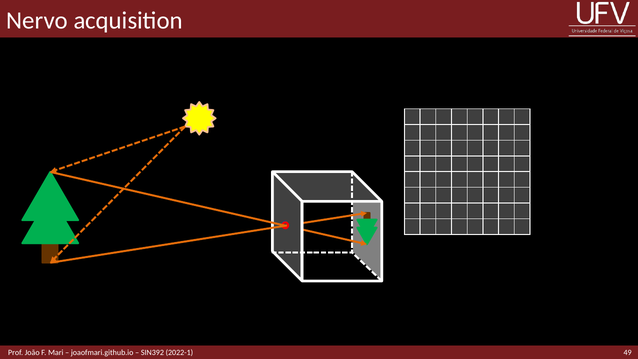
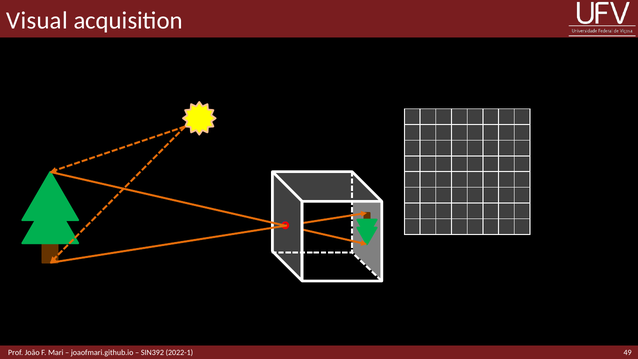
Nervo: Nervo -> Visual (37, 21)
